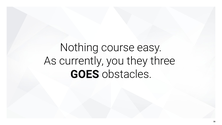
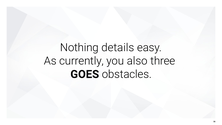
course: course -> details (118, 48)
they: they -> also (137, 61)
